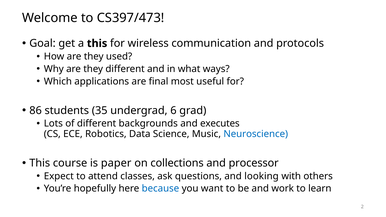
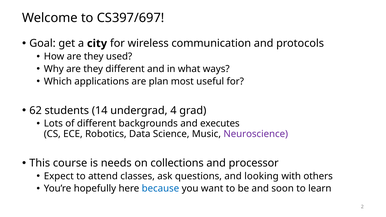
CS397/473: CS397/473 -> CS397/697 (131, 18)
a this: this -> city (97, 43)
final: final -> plan (159, 81)
86: 86 -> 62 (36, 111)
35: 35 -> 14 (100, 111)
6: 6 -> 4 (173, 111)
Neuroscience colour: blue -> purple (256, 134)
paper: paper -> needs (116, 163)
work: work -> soon (283, 189)
